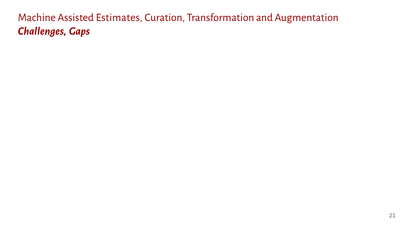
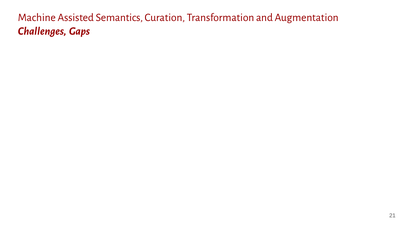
Estimates: Estimates -> Semantics (119, 18)
